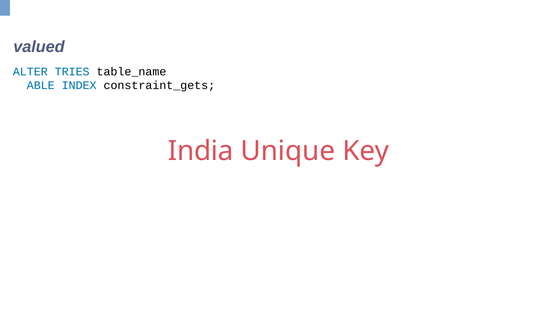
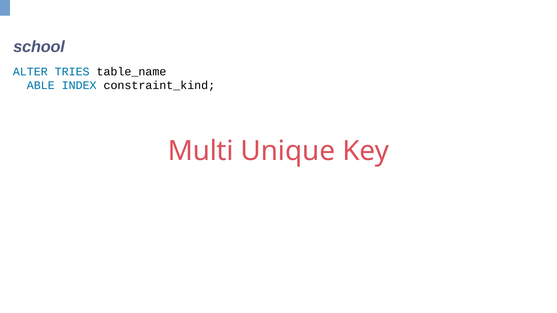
valued: valued -> school (39, 47)
constraint_gets: constraint_gets -> constraint_kind (159, 86)
India: India -> Multi (201, 151)
